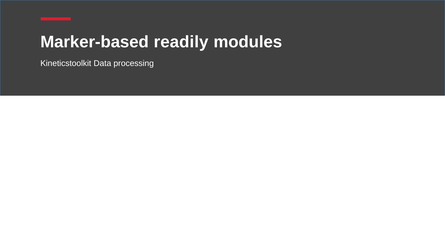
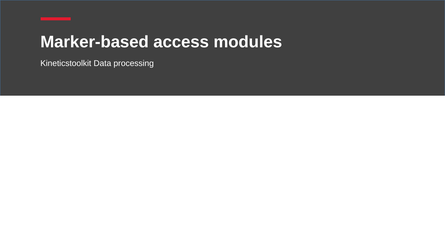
readily: readily -> access (181, 42)
